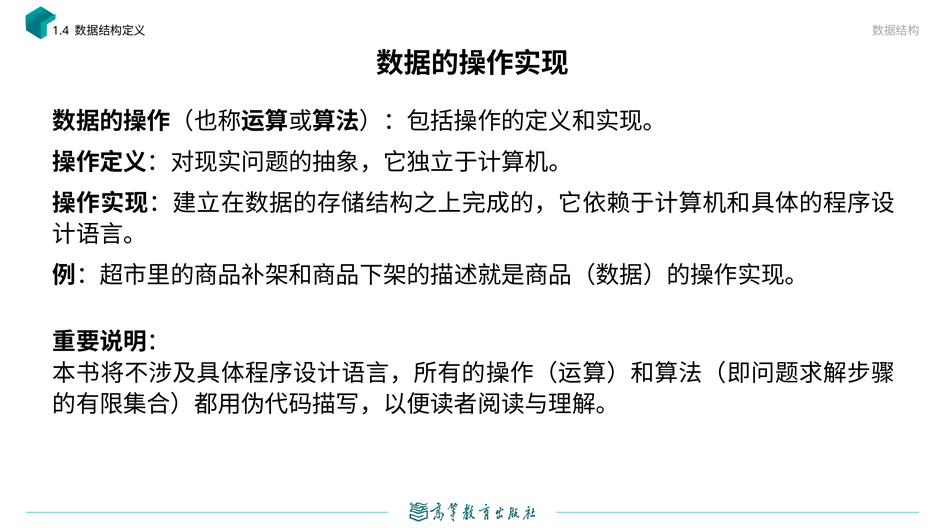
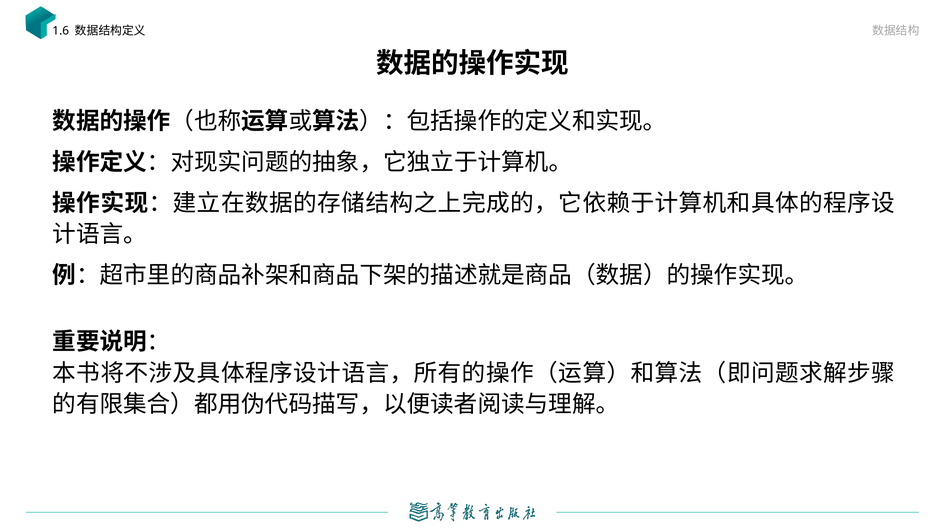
1.4: 1.4 -> 1.6 (61, 31)
